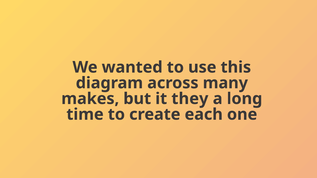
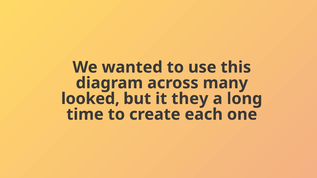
makes: makes -> looked (90, 99)
